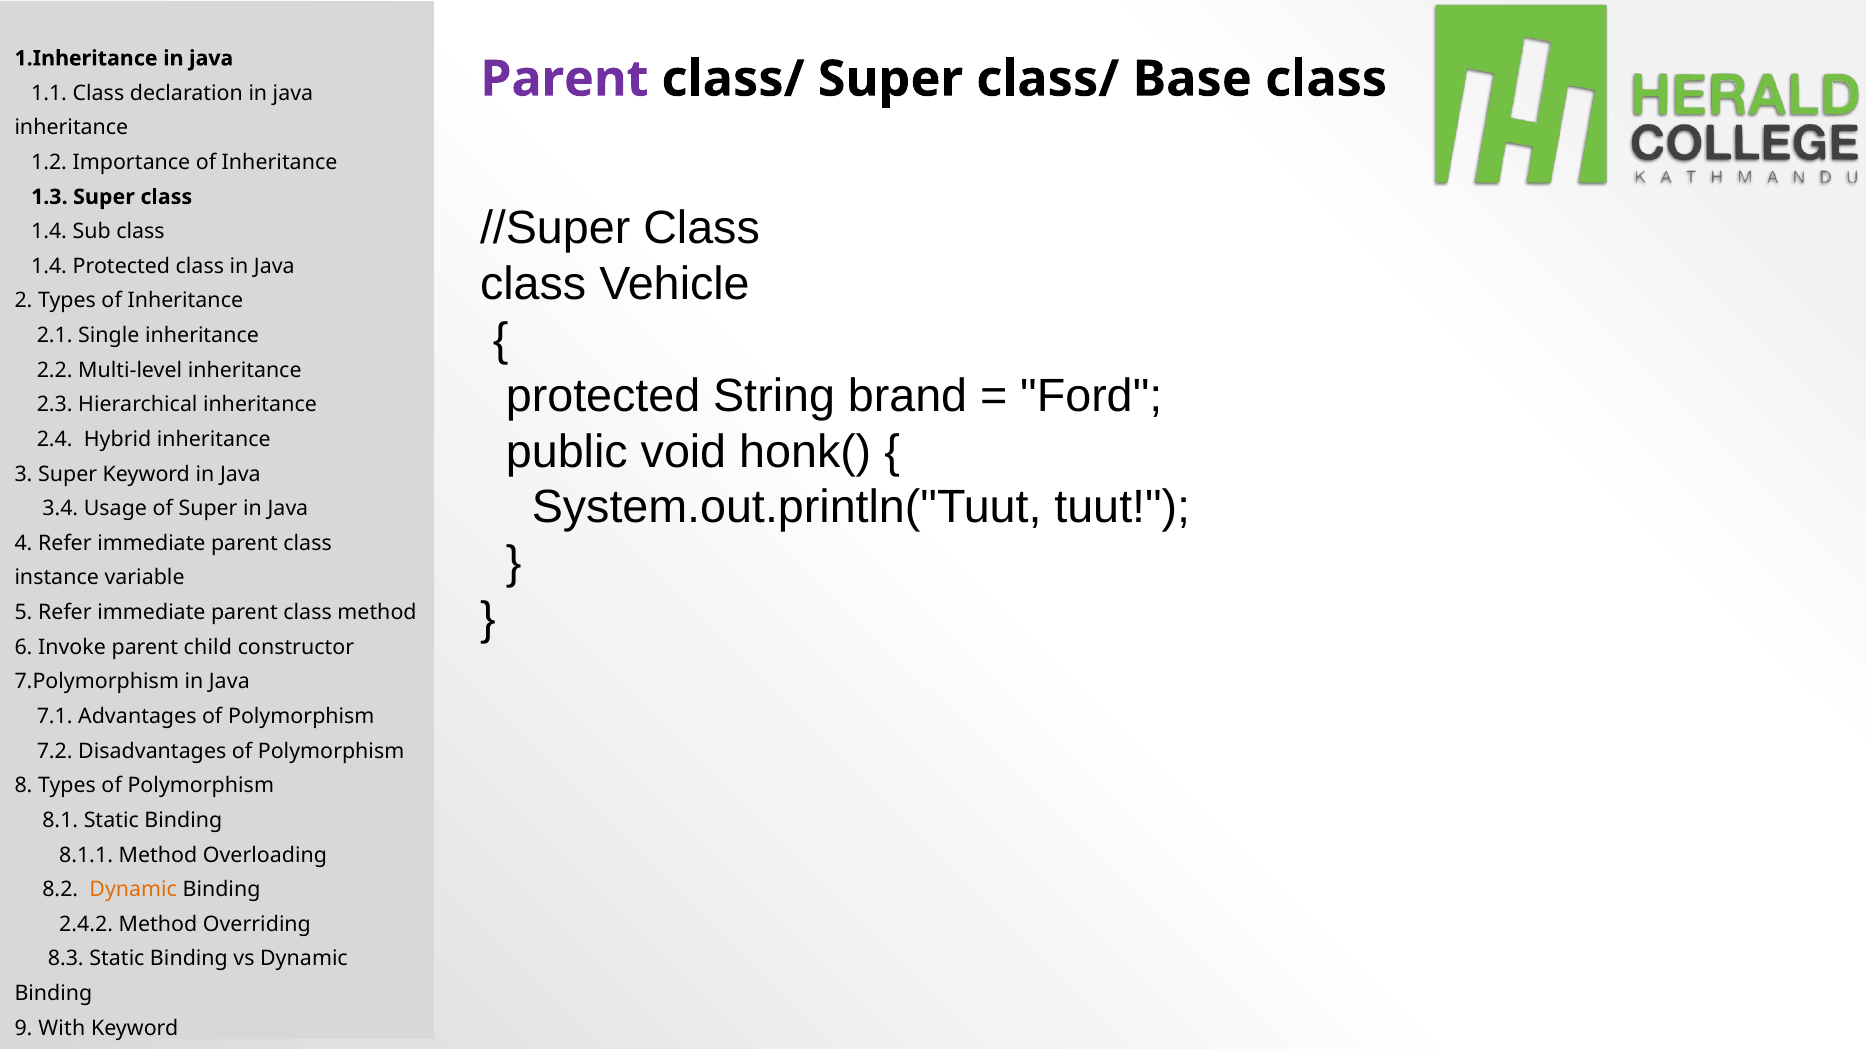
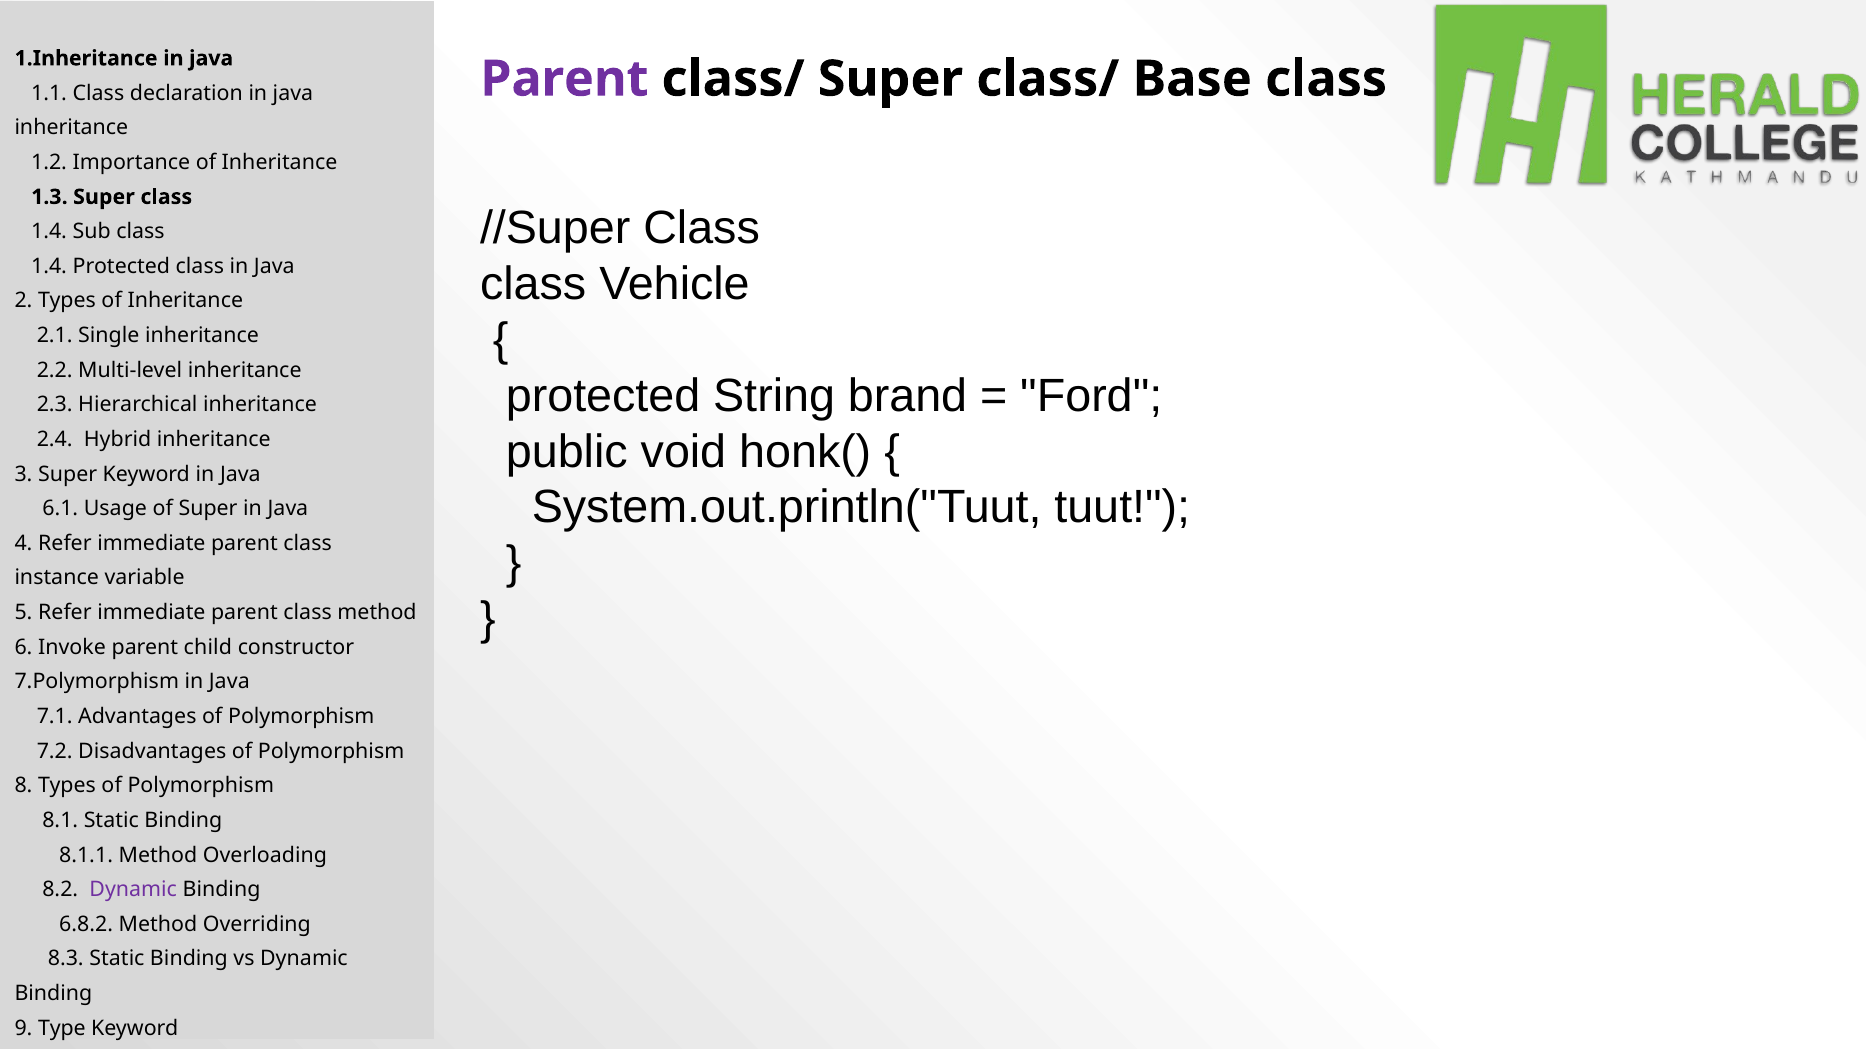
3.4: 3.4 -> 6.1 (60, 509)
Dynamic colour: orange -> purple (133, 890)
2.4.2: 2.4.2 -> 6.8.2 (86, 925)
With: With -> Type (62, 1029)
